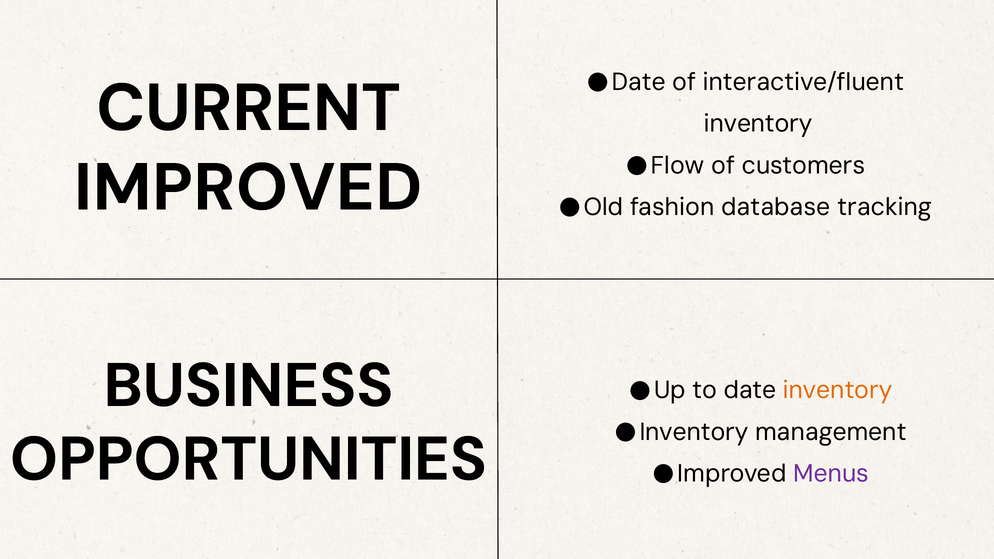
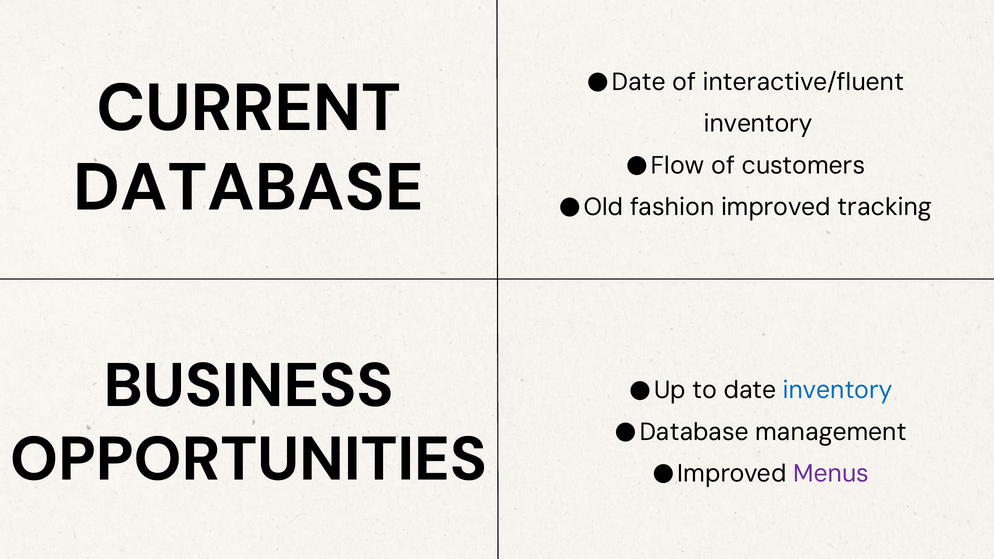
IMPROVED: IMPROVED -> DATABASE (248, 188)
fashion database: database -> improved (776, 207)
inventory colour: orange -> blue (838, 390)
Inventory: Inventory -> Database (694, 432)
